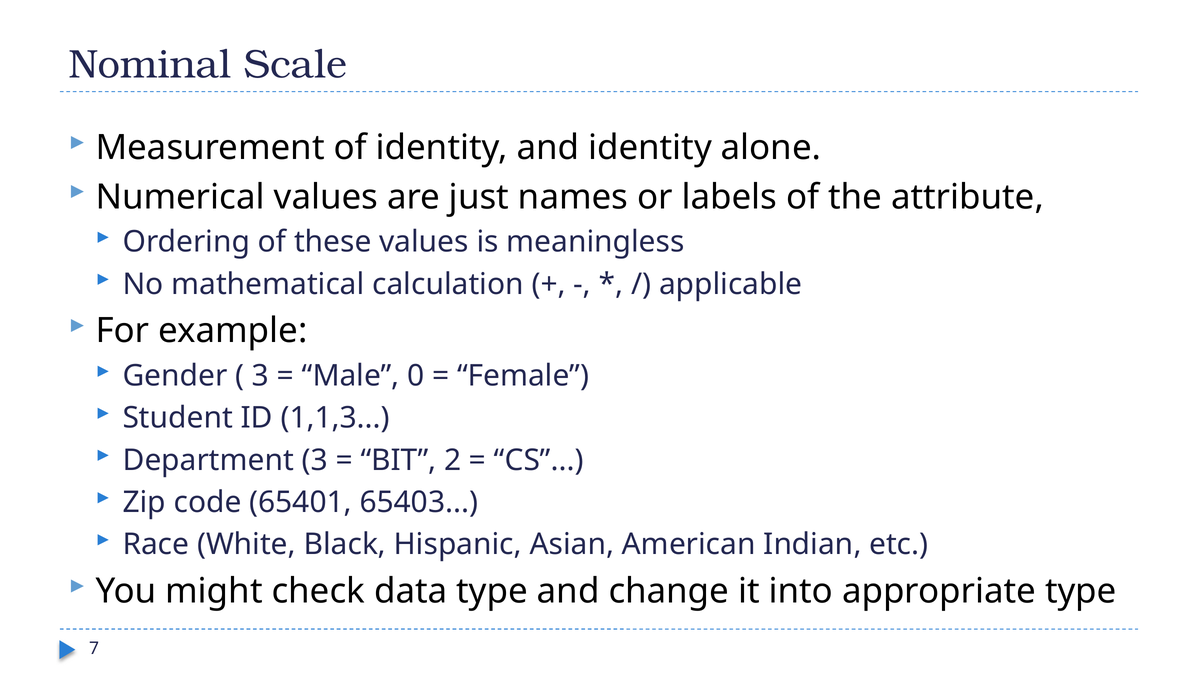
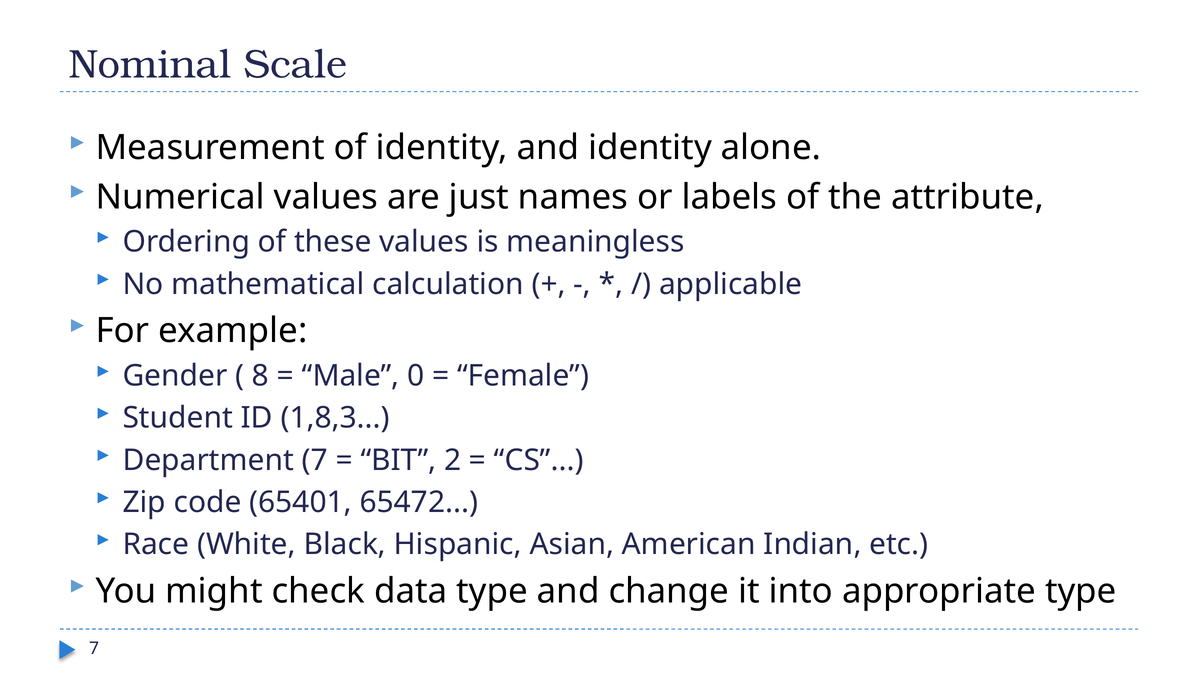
3: 3 -> 8 (261, 376)
1,1,3: 1,1,3 -> 1,8,3 (335, 418)
Department 3: 3 -> 7 (315, 460)
65403: 65403 -> 65472 (419, 502)
